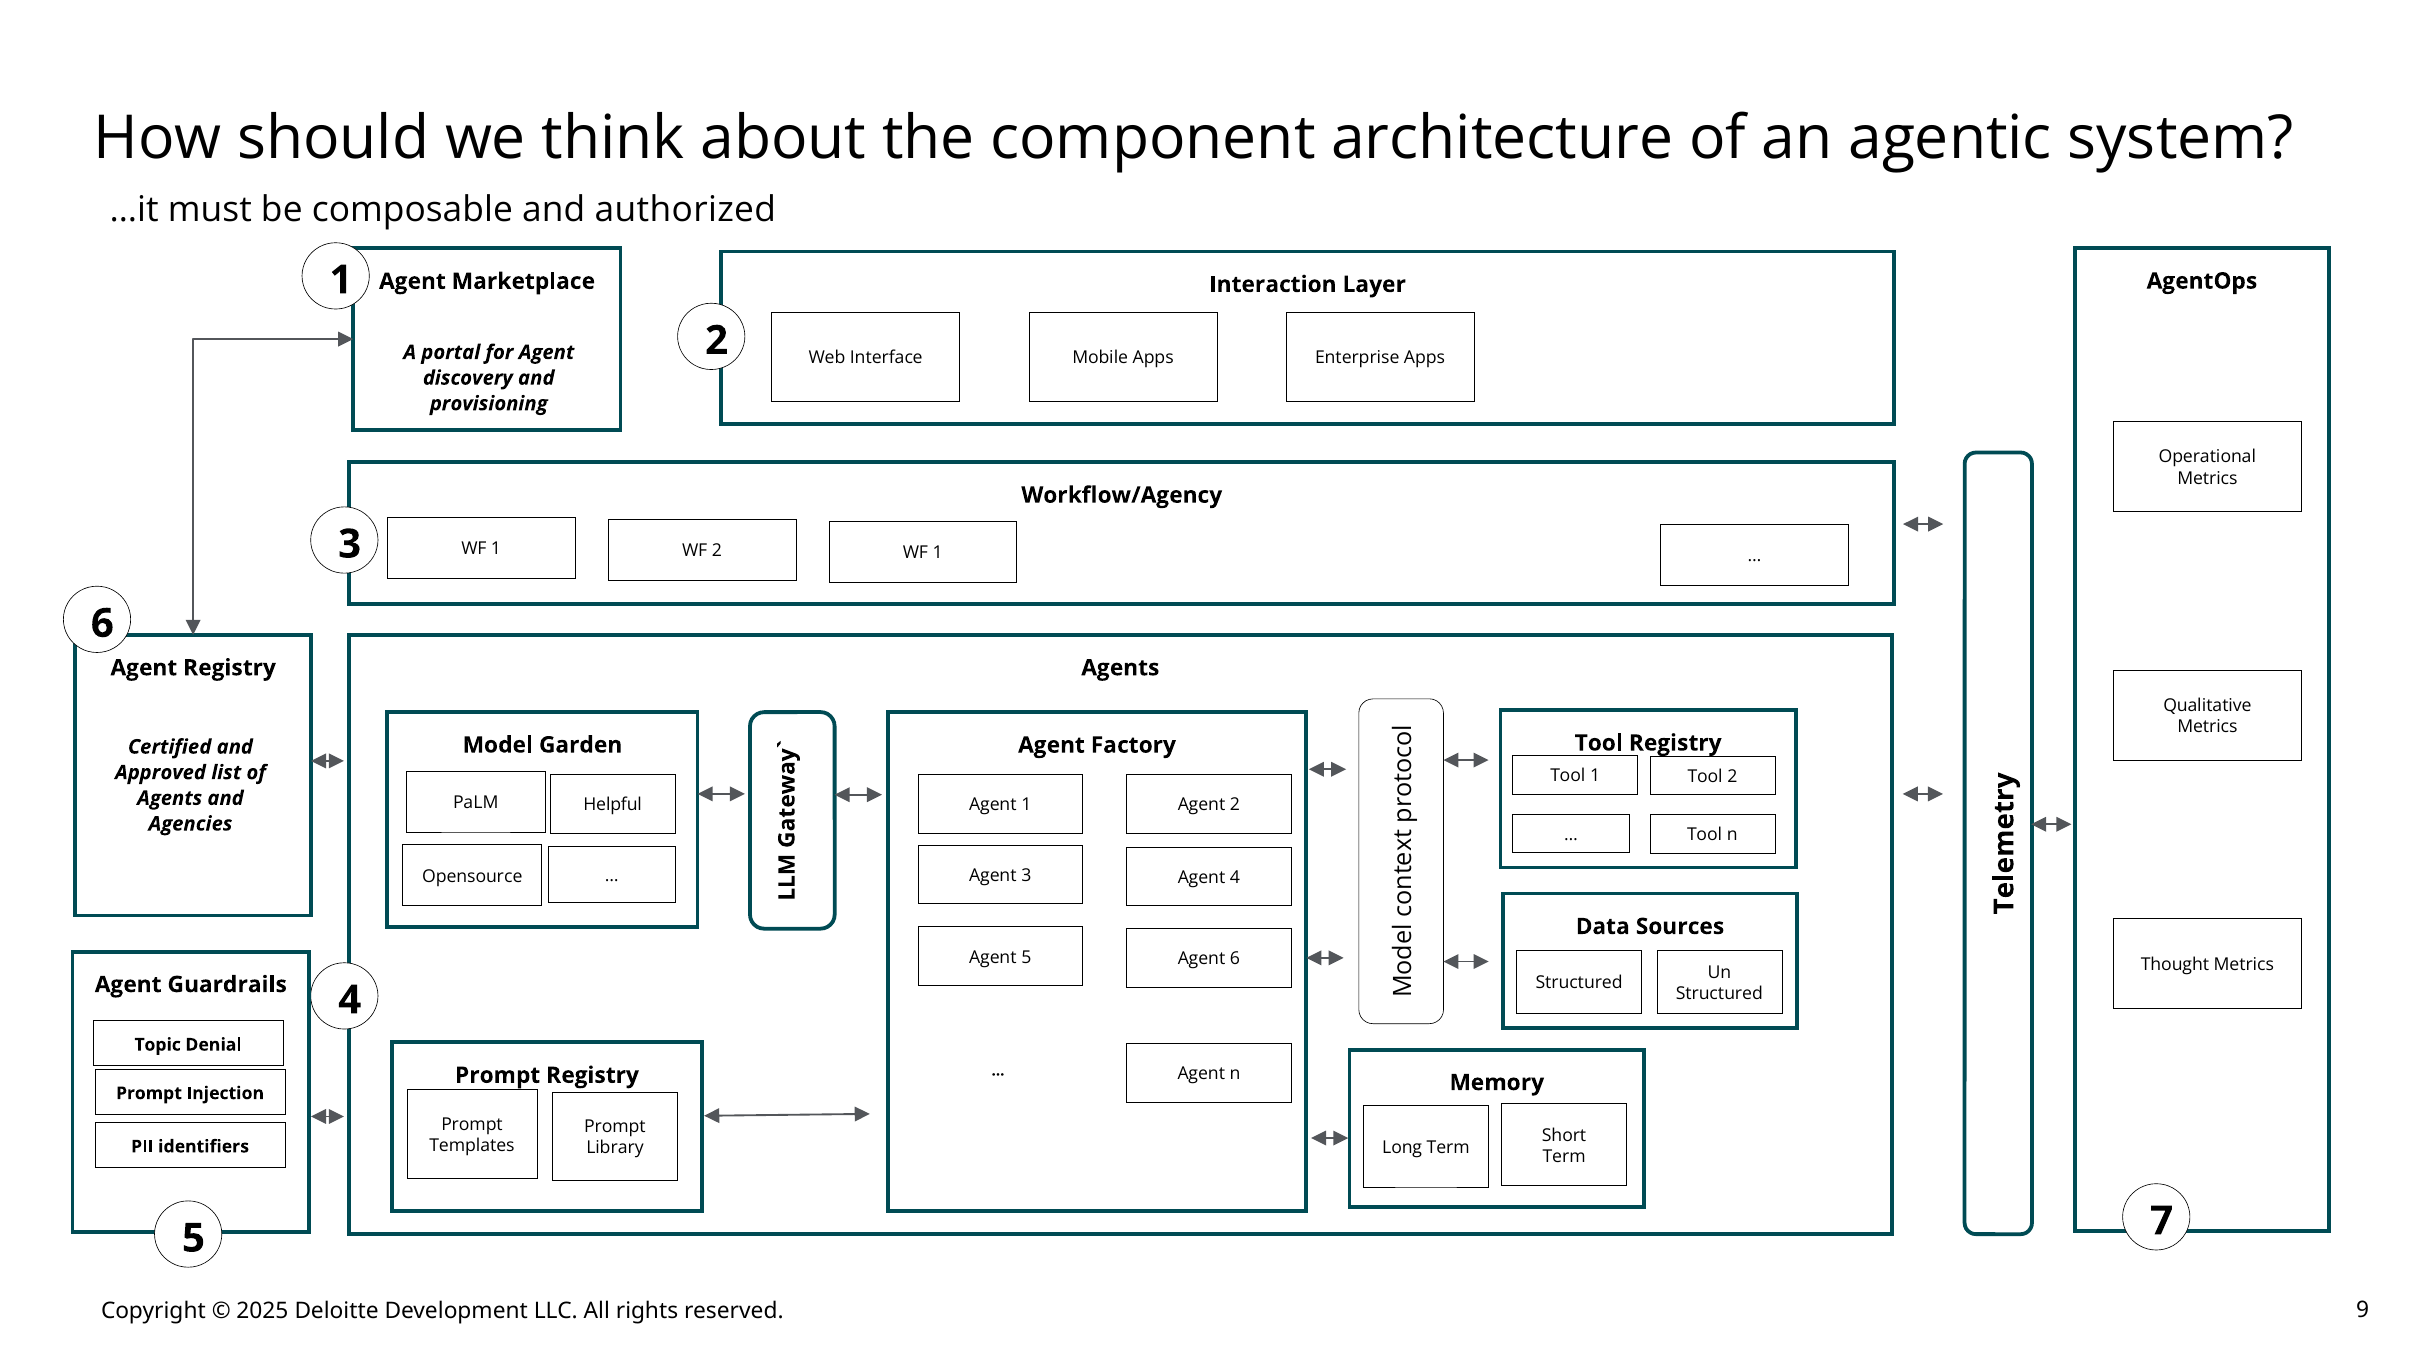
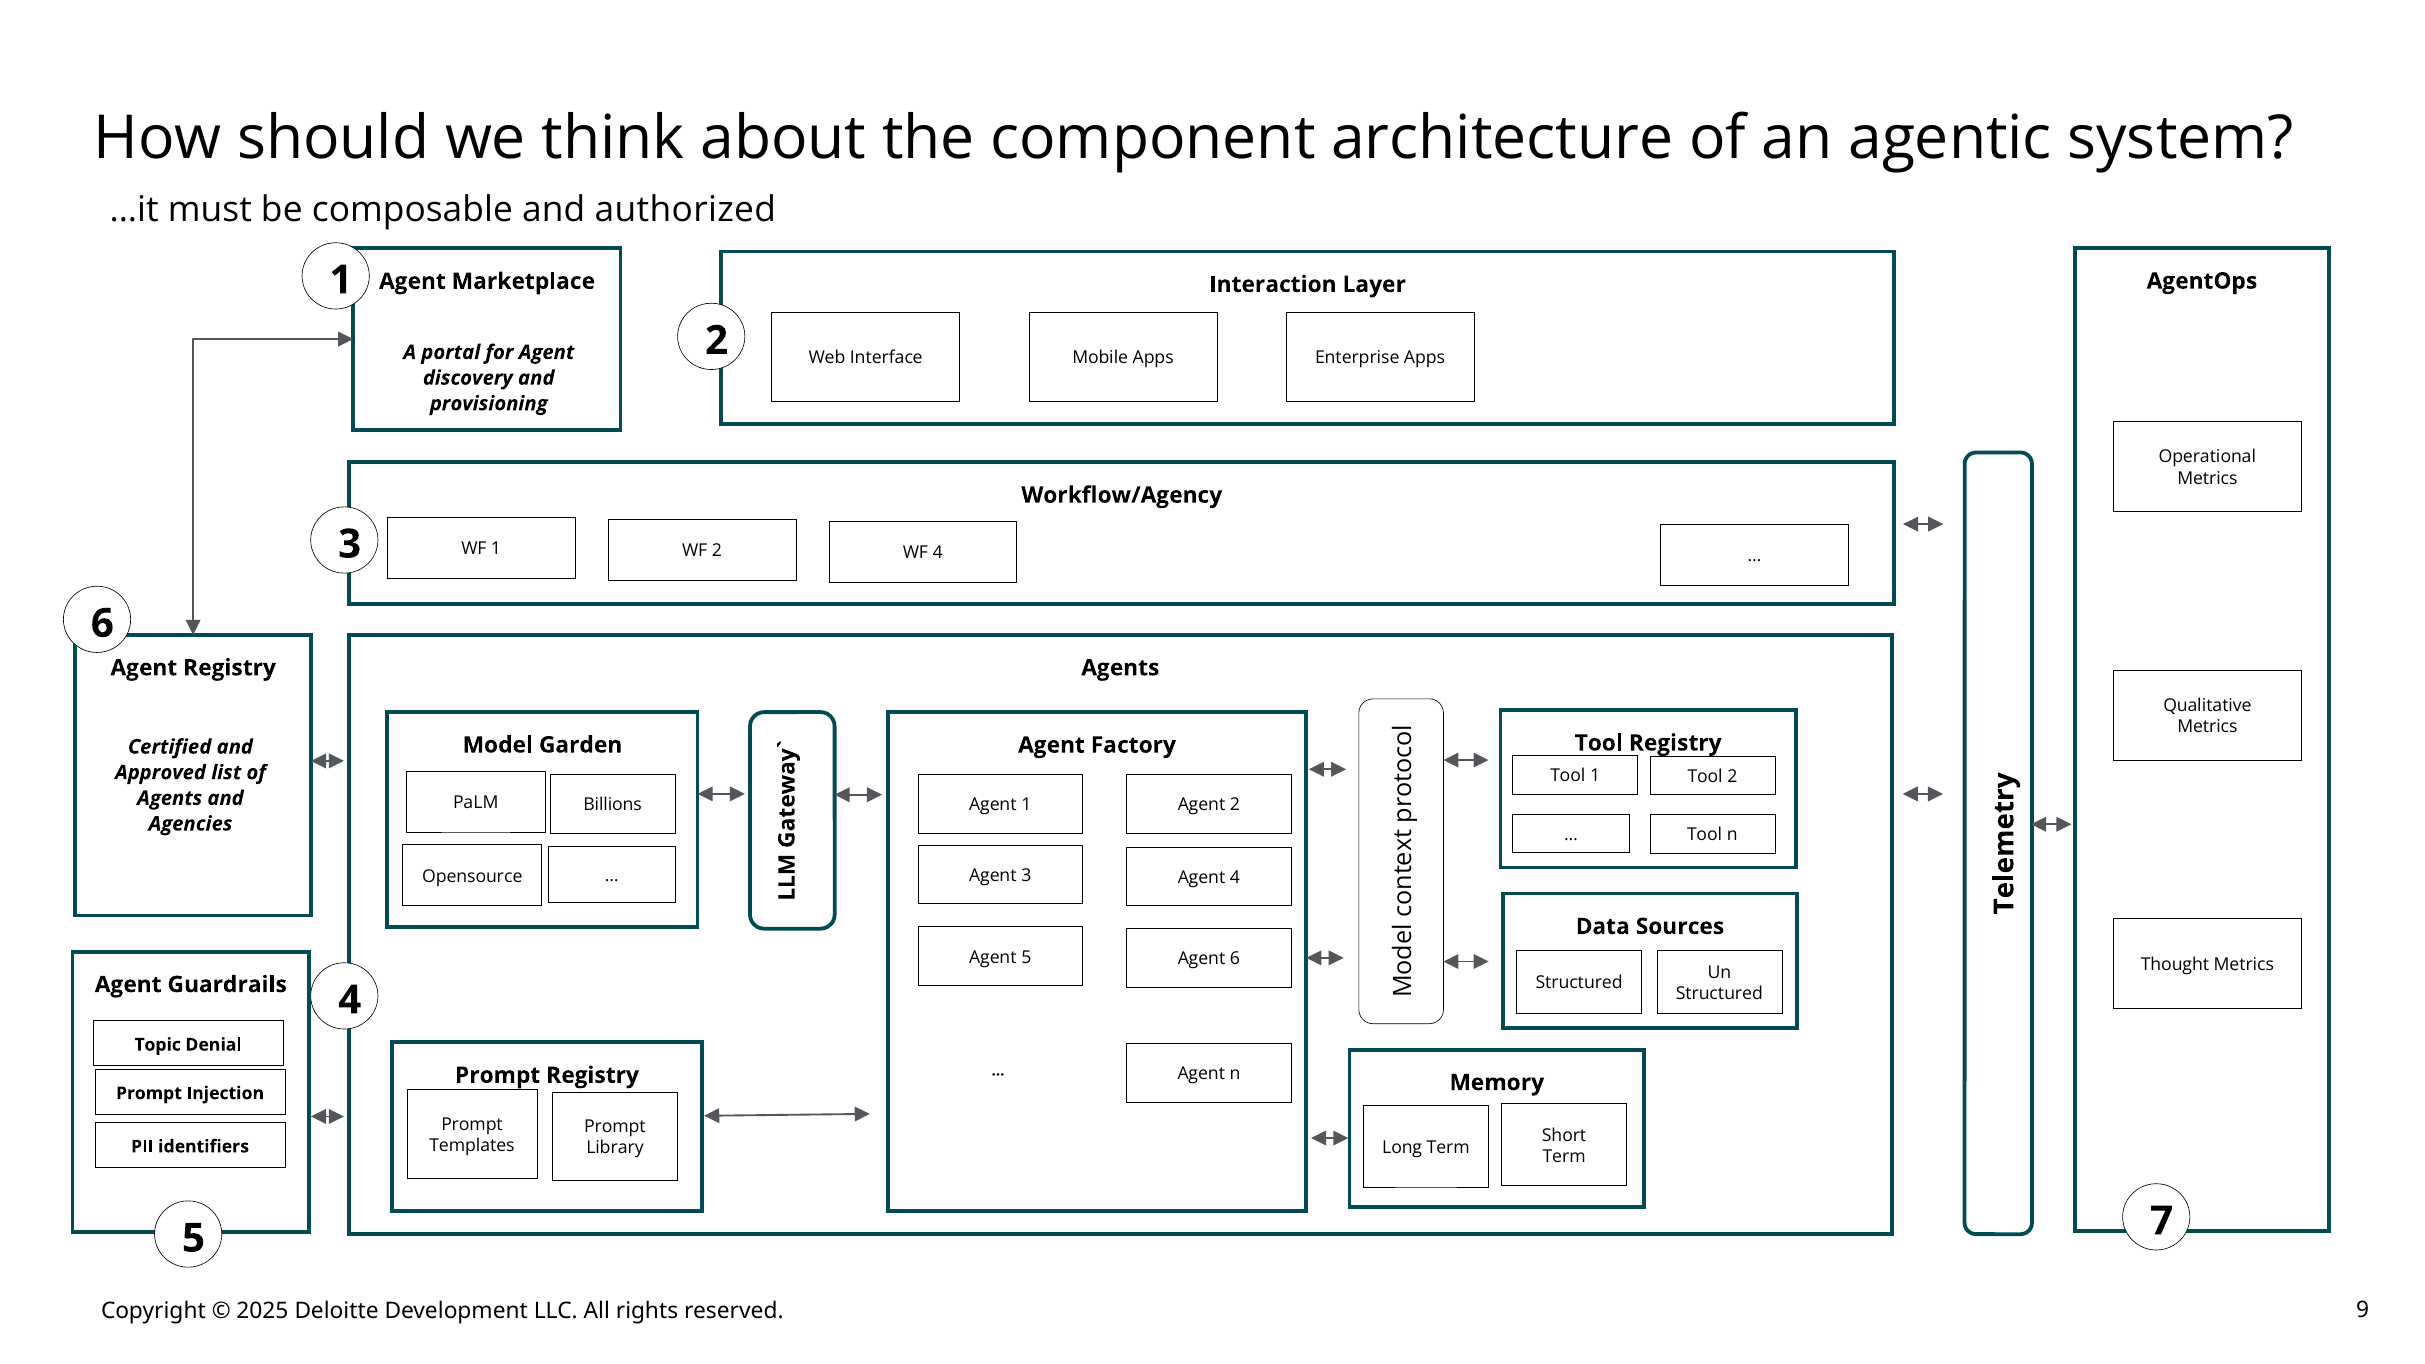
1: 1 -> 4 (938, 553)
Helpful: Helpful -> Billions (613, 805)
